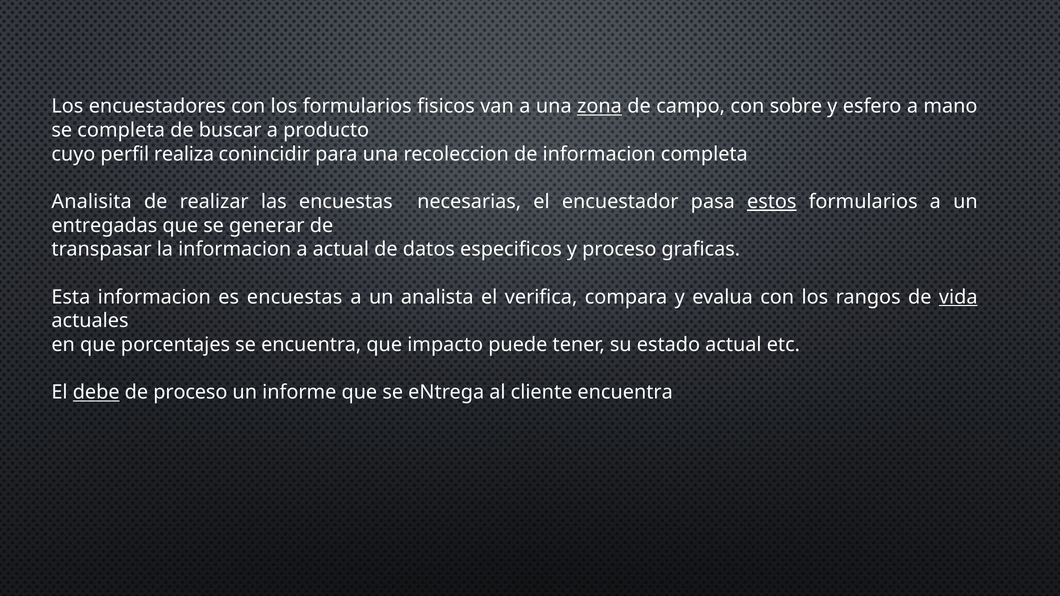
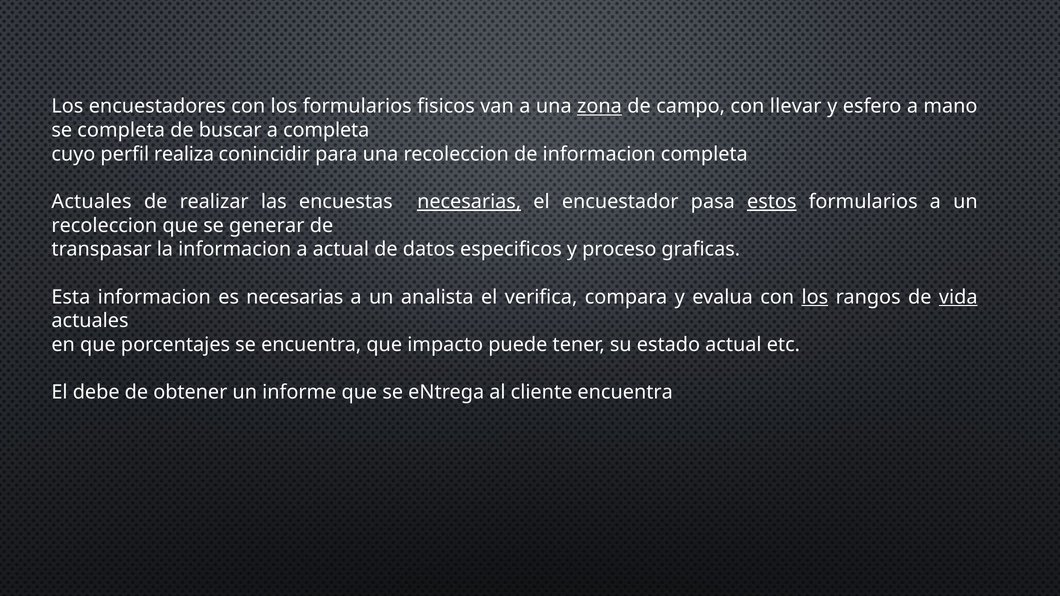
sobre: sobre -> llevar (796, 106)
a producto: producto -> completa (326, 130)
Analisita: Analisita -> Actuales (92, 202)
necesarias underline: none -> present (469, 202)
entregadas: entregadas -> recoleccion (104, 226)
es encuestas: encuestas -> necesarias (295, 297)
los underline: none -> present (815, 297)
debe underline: present -> none (96, 393)
de proceso: proceso -> obtener (190, 393)
